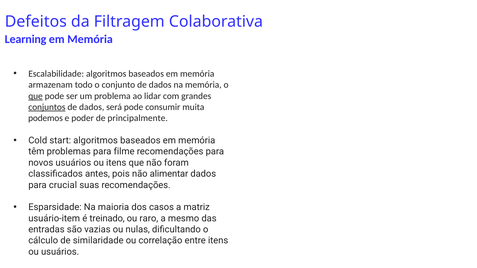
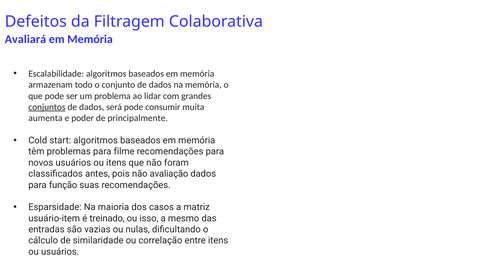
Learning: Learning -> Avaliará (25, 39)
que underline: present -> none (36, 96)
podemos: podemos -> aumenta (45, 118)
alimentar: alimentar -> avaliação (169, 174)
crucial: crucial -> função (63, 185)
raro: raro -> isso (149, 219)
